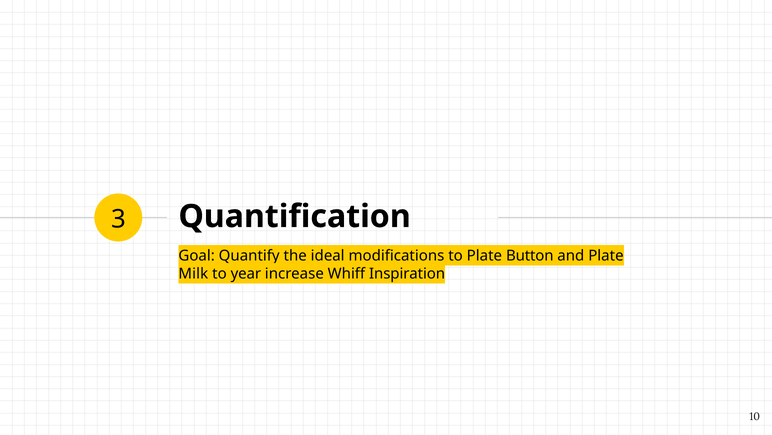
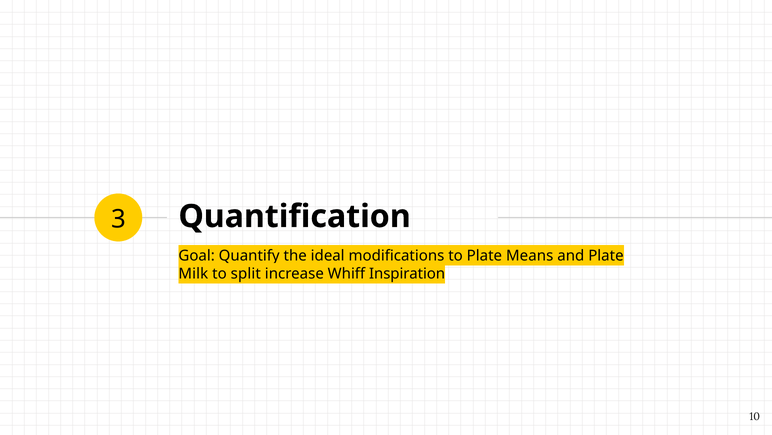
Button: Button -> Means (530, 256)
year: year -> split (246, 274)
